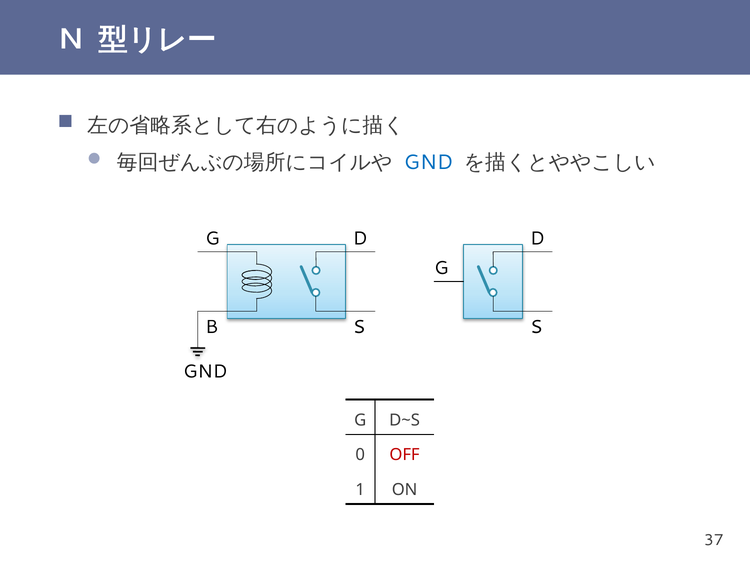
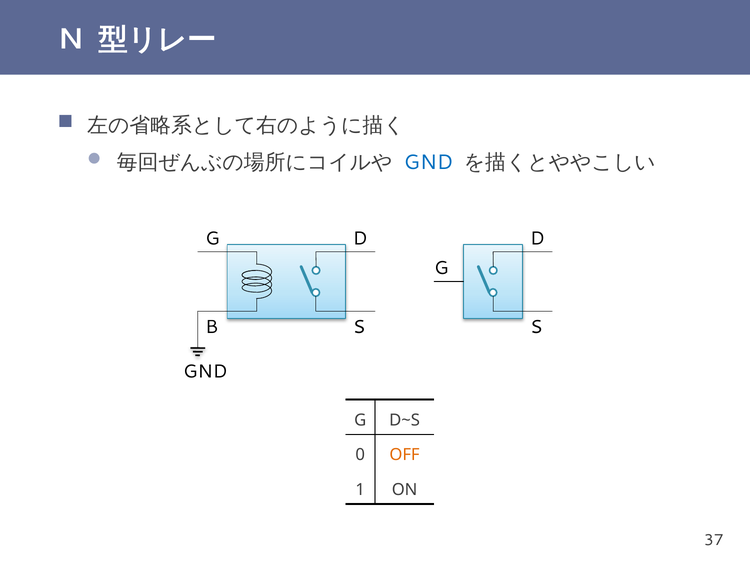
OFF colour: red -> orange (405, 455)
